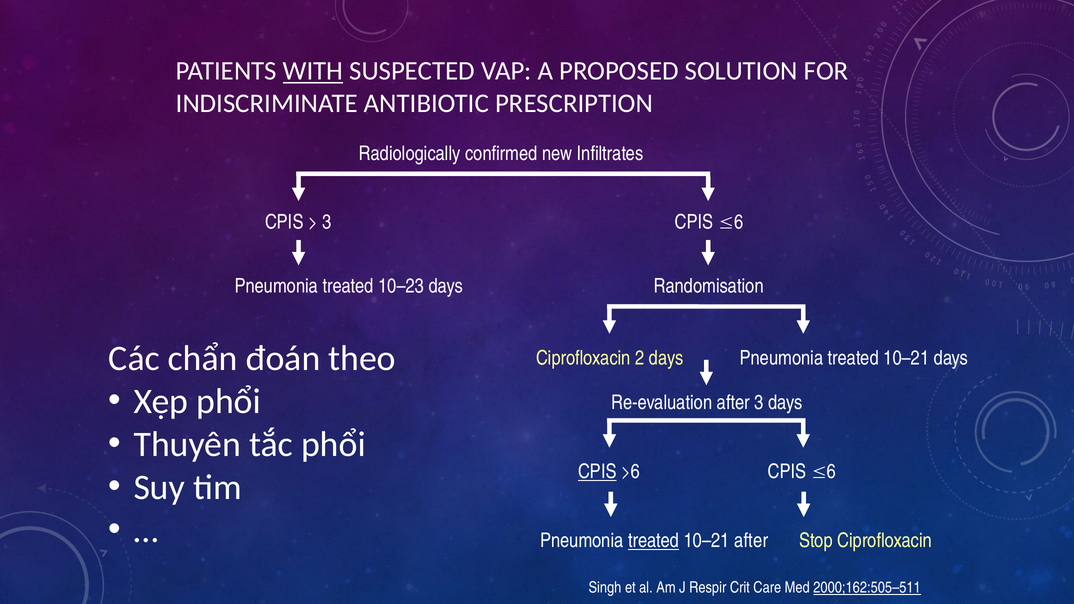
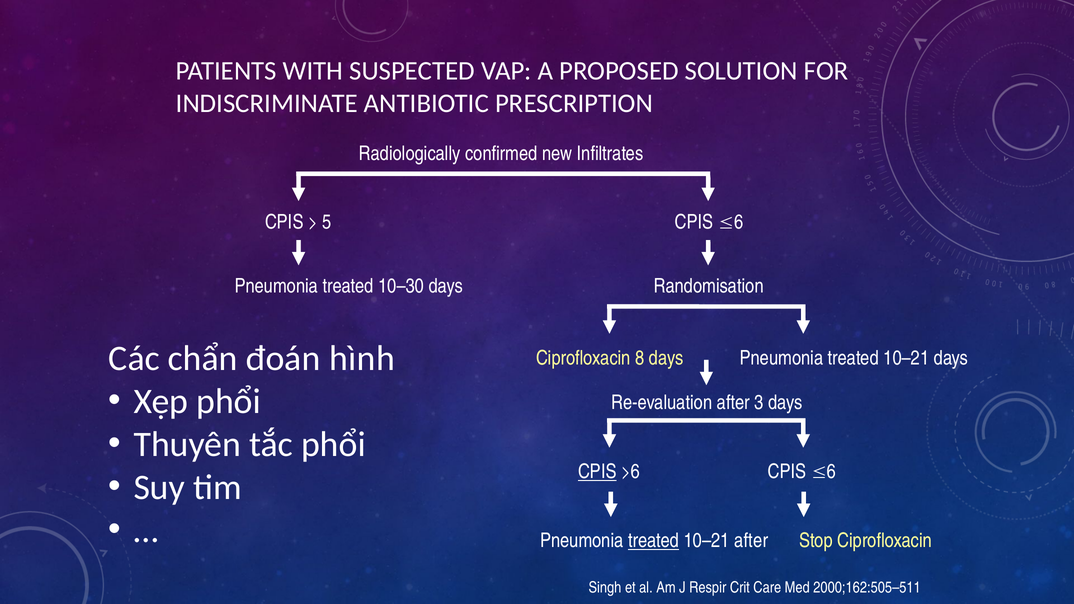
WITH underline: present -> none (313, 71)
3: 3 -> 5 (327, 222)
10–23: 10–23 -> 10–30 (401, 286)
theo: theo -> hình (362, 359)
2: 2 -> 8 (640, 358)
2000;162:505–511 underline: present -> none (867, 588)
